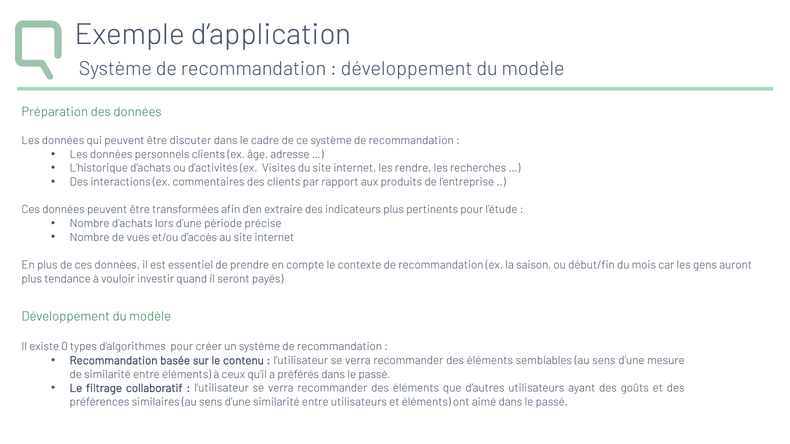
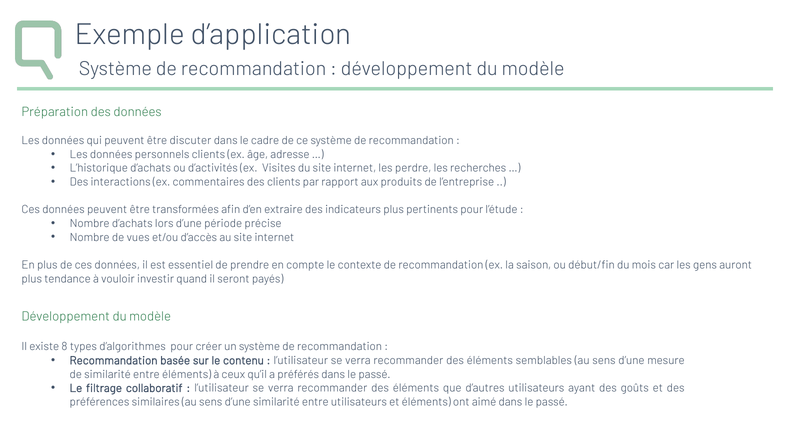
rendre: rendre -> perdre (413, 168)
0: 0 -> 8 (64, 347)
